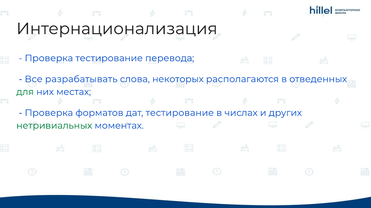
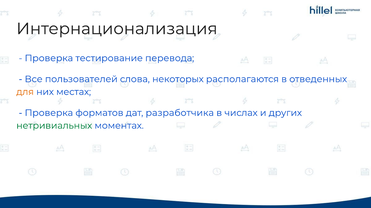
разрабатывать: разрабатывать -> пользователей (81, 79)
для colour: green -> orange (25, 92)
дат тестирование: тестирование -> разработчика (180, 113)
